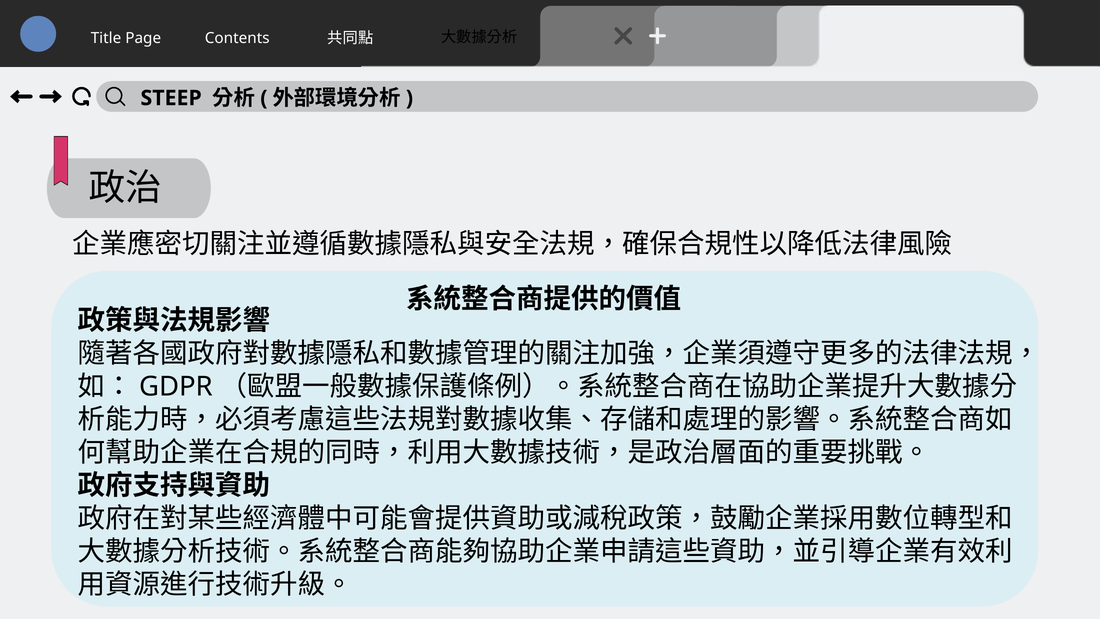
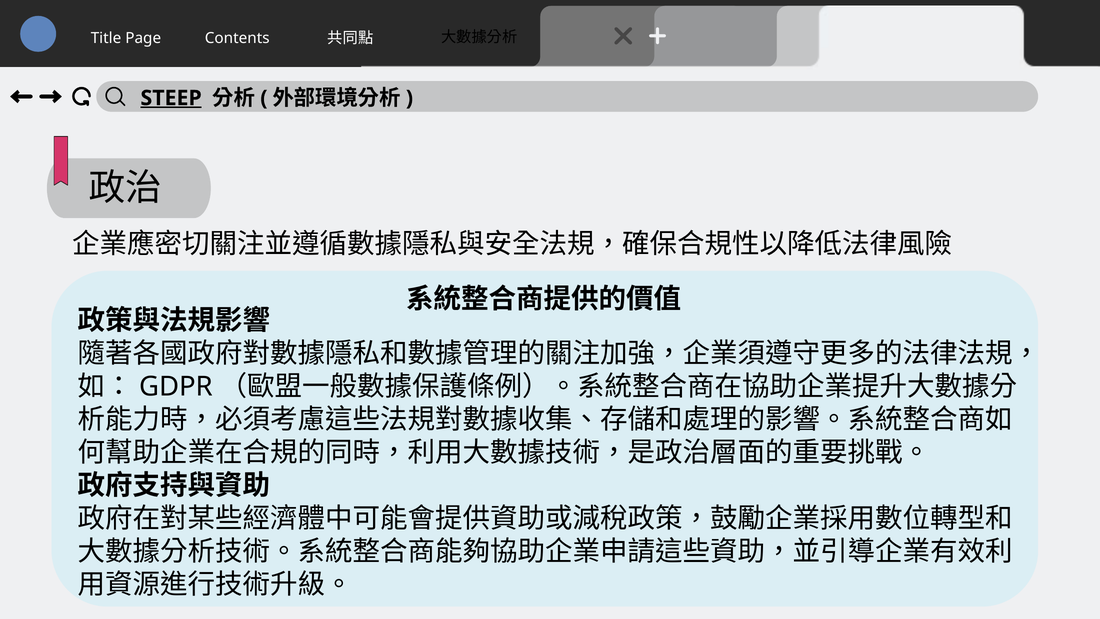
STEEP underline: none -> present (171, 98)
